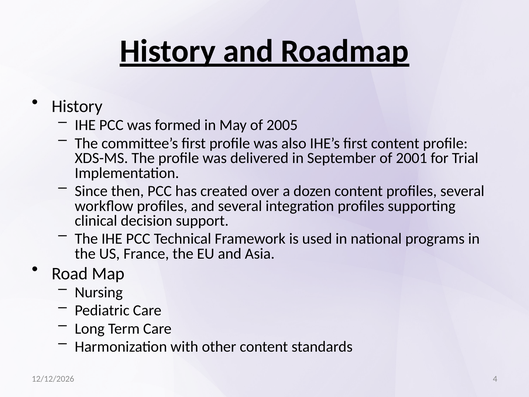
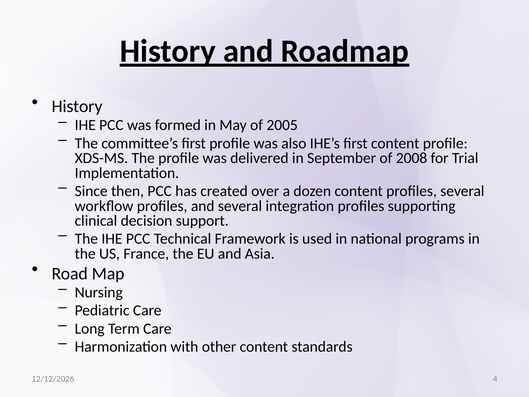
2001: 2001 -> 2008 (411, 158)
